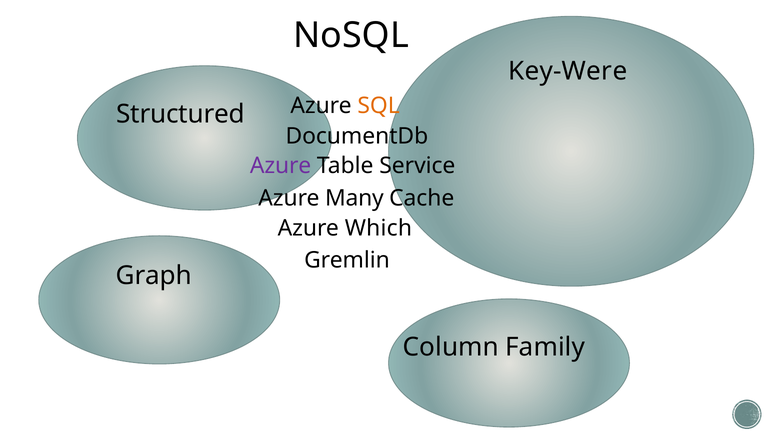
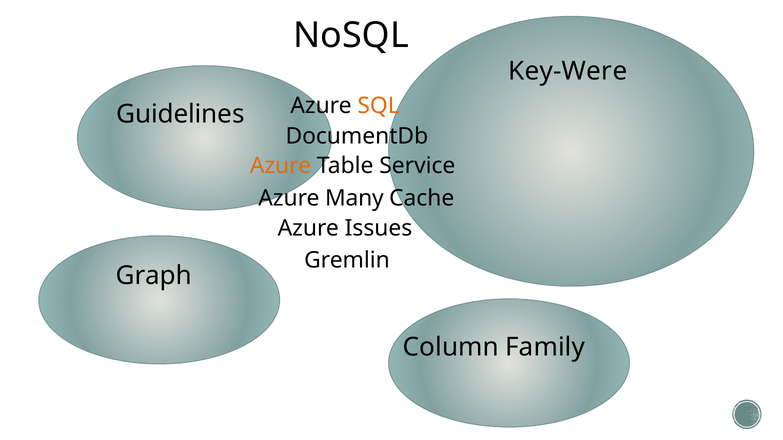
Structured: Structured -> Guidelines (180, 114)
Azure colour: purple -> orange (281, 166)
Which: Which -> Issues (378, 228)
